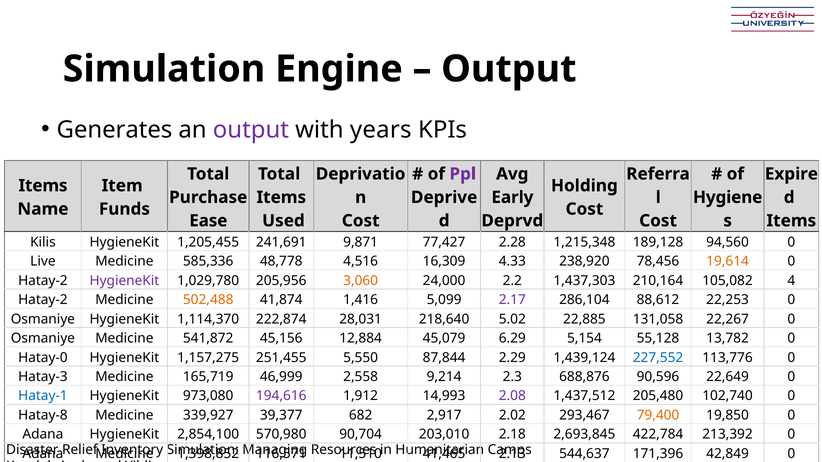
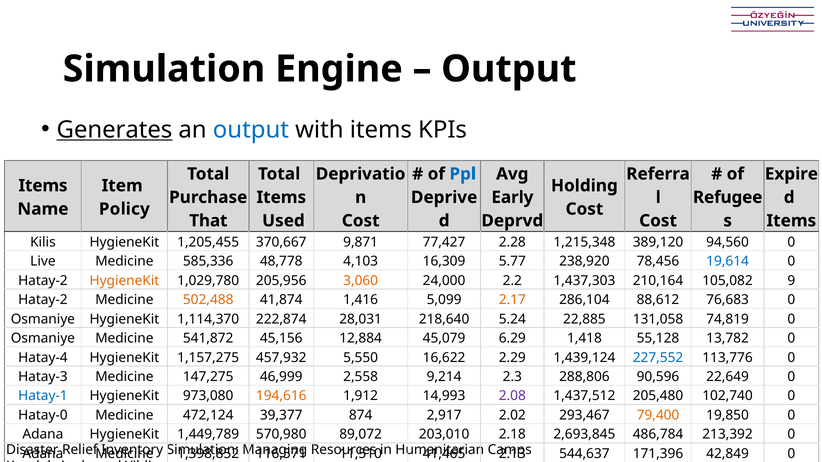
Generates underline: none -> present (114, 130)
output colour: purple -> blue (251, 130)
with years: years -> items (381, 130)
Ppl colour: purple -> blue (463, 174)
Hygiene: Hygiene -> Refugee (728, 197)
Funds: Funds -> Policy (124, 209)
Ease: Ease -> That (208, 221)
241,691: 241,691 -> 370,667 (281, 242)
189,128: 189,128 -> 389,120 (658, 242)
4,516: 4,516 -> 4,103 (361, 262)
4.33: 4.33 -> 5.77 (512, 262)
19,614 colour: orange -> blue (728, 262)
HygieneKit colour: purple -> orange (124, 281)
4: 4 -> 9 (791, 281)
2.17 colour: purple -> orange (512, 300)
22,253: 22,253 -> 76,683 (728, 300)
5.02: 5.02 -> 5.24 (512, 319)
22,267: 22,267 -> 74,819 (728, 319)
5,154: 5,154 -> 1,418 (584, 339)
Hatay-0: Hatay-0 -> Hatay-4 (43, 358)
251,455: 251,455 -> 457,932 (281, 358)
87,844: 87,844 -> 16,622 (444, 358)
165,719: 165,719 -> 147,275 (208, 377)
688,876: 688,876 -> 288,806 (584, 377)
194,616 colour: purple -> orange (281, 396)
Hatay-8: Hatay-8 -> Hatay-0 (43, 416)
339,927: 339,927 -> 472,124 (208, 416)
682: 682 -> 874 (361, 416)
2,854,100: 2,854,100 -> 1,449,789 (208, 435)
90,704: 90,704 -> 89,072 (361, 435)
422,784: 422,784 -> 486,784 (658, 435)
